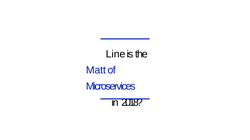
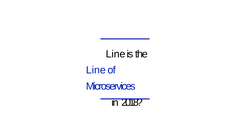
Matt: Matt -> Line (96, 70)
